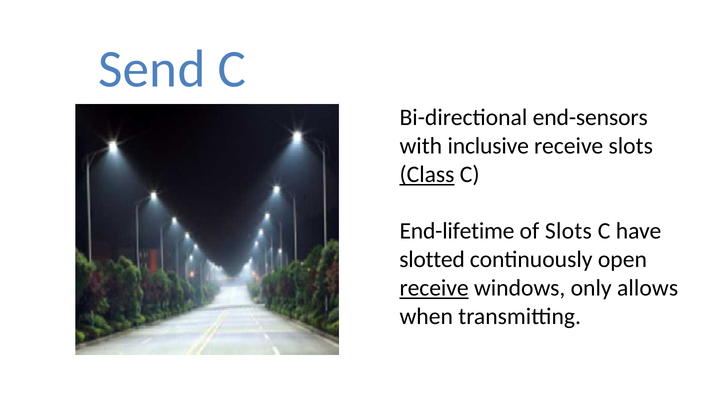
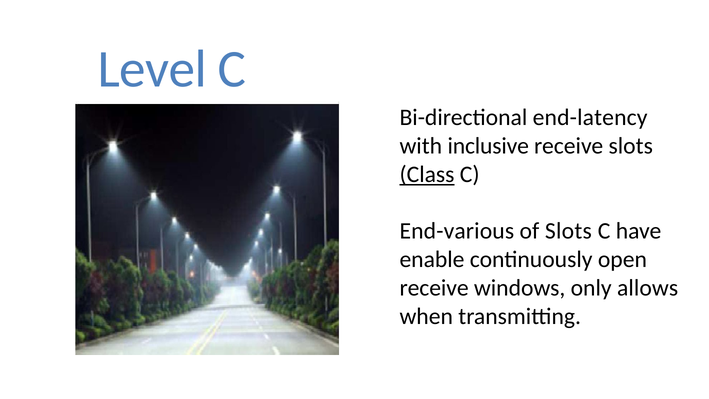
Send: Send -> Level (152, 69)
end-sensors: end-sensors -> end-latency (590, 118)
End-lifetime: End-lifetime -> End-various (457, 231)
slotted: slotted -> enable (432, 259)
receive underline: present -> none (434, 288)
